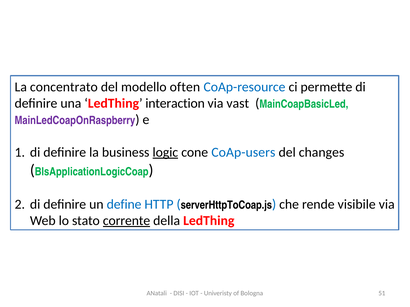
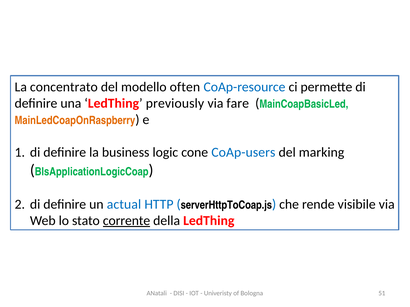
interaction: interaction -> previously (175, 103)
vast: vast -> fare (238, 103)
MainLedCoapOnRaspberry colour: purple -> orange (75, 121)
logic underline: present -> none (165, 153)
changes: changes -> marking (322, 153)
define: define -> actual (124, 205)
